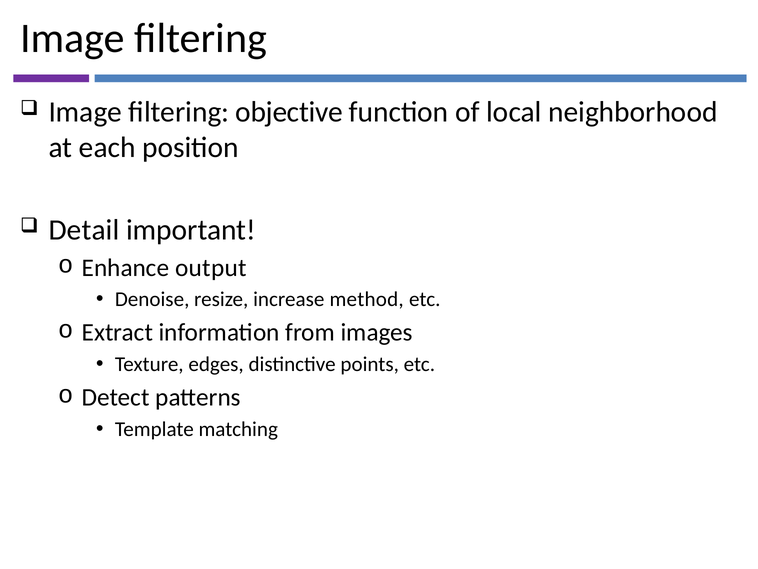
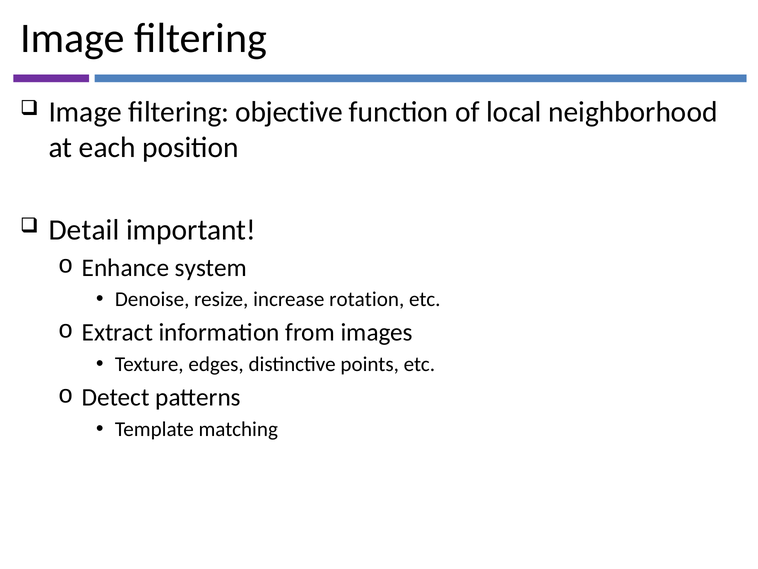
output: output -> system (211, 267)
method: method -> rotation (367, 299)
